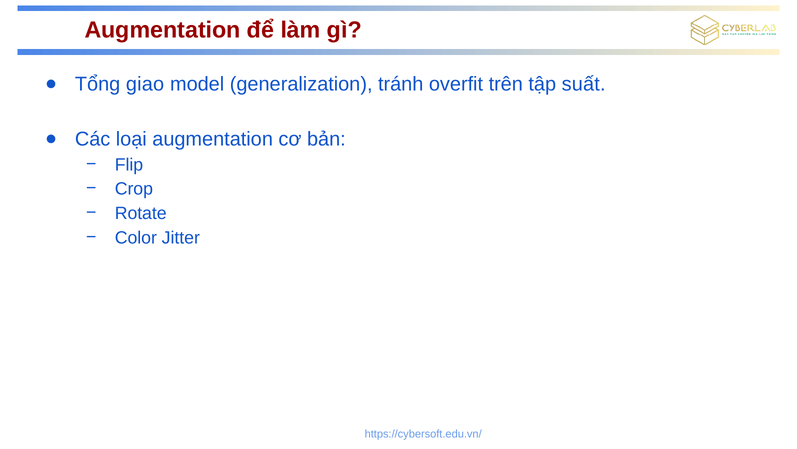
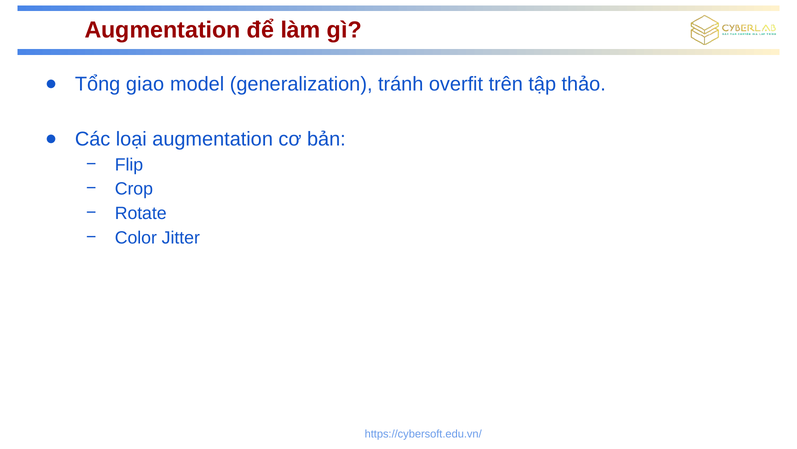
suất: suất -> thảo (584, 84)
